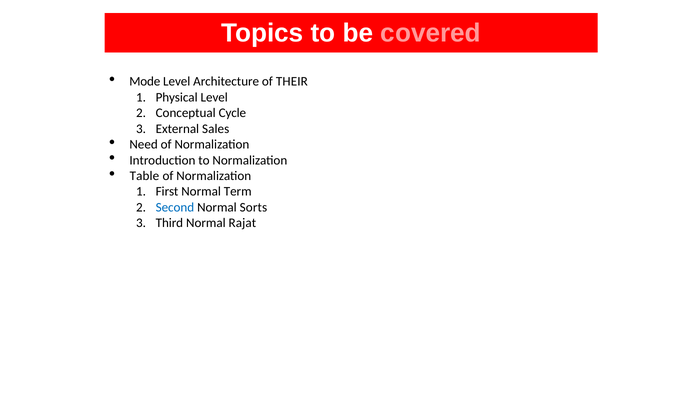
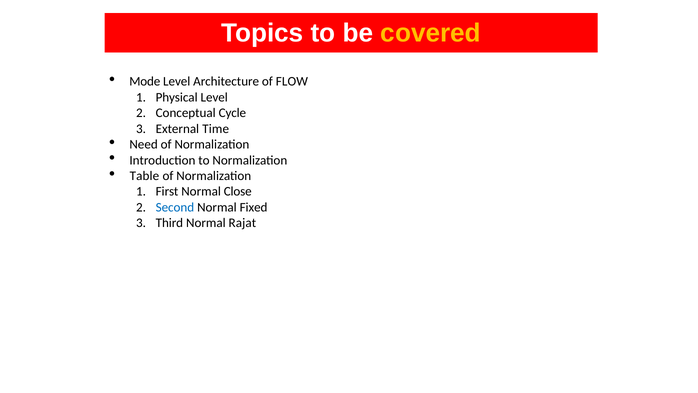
covered colour: pink -> yellow (431, 33)
THEIR: THEIR -> FLOW (292, 82)
Sales: Sales -> Time (216, 129)
Term: Term -> Close (238, 191)
Sorts: Sorts -> Fixed (254, 207)
